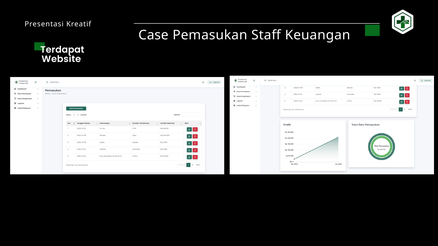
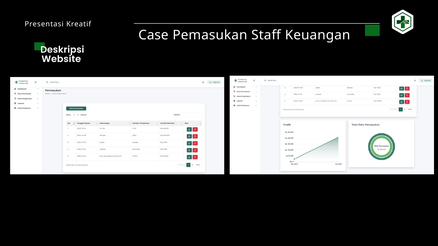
Terdapat: Terdapat -> Deskripsi (62, 50)
